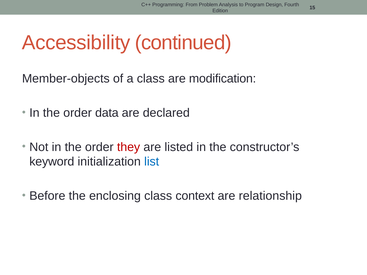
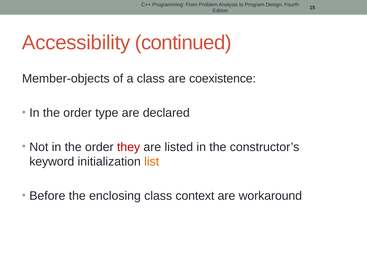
modification: modification -> coexistence (223, 79)
data: data -> type (107, 113)
list colour: blue -> orange (152, 162)
relationship: relationship -> workaround (270, 196)
